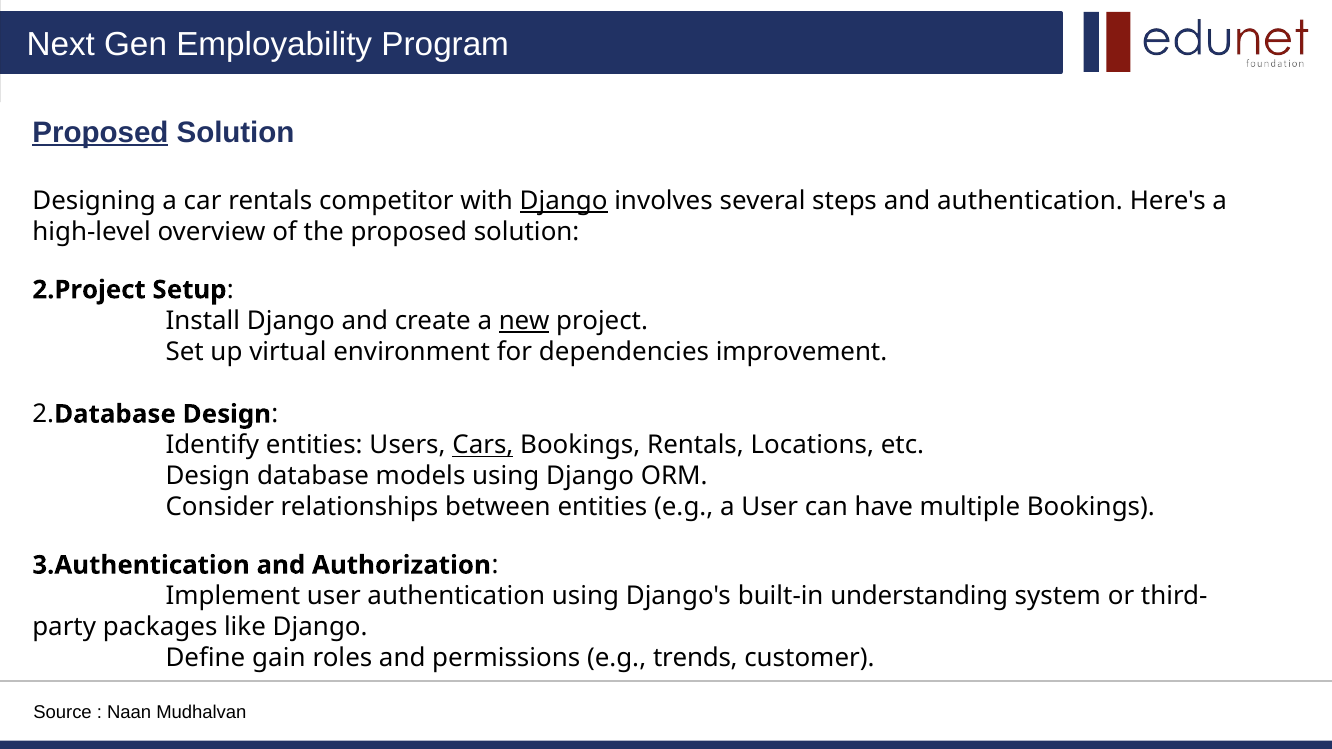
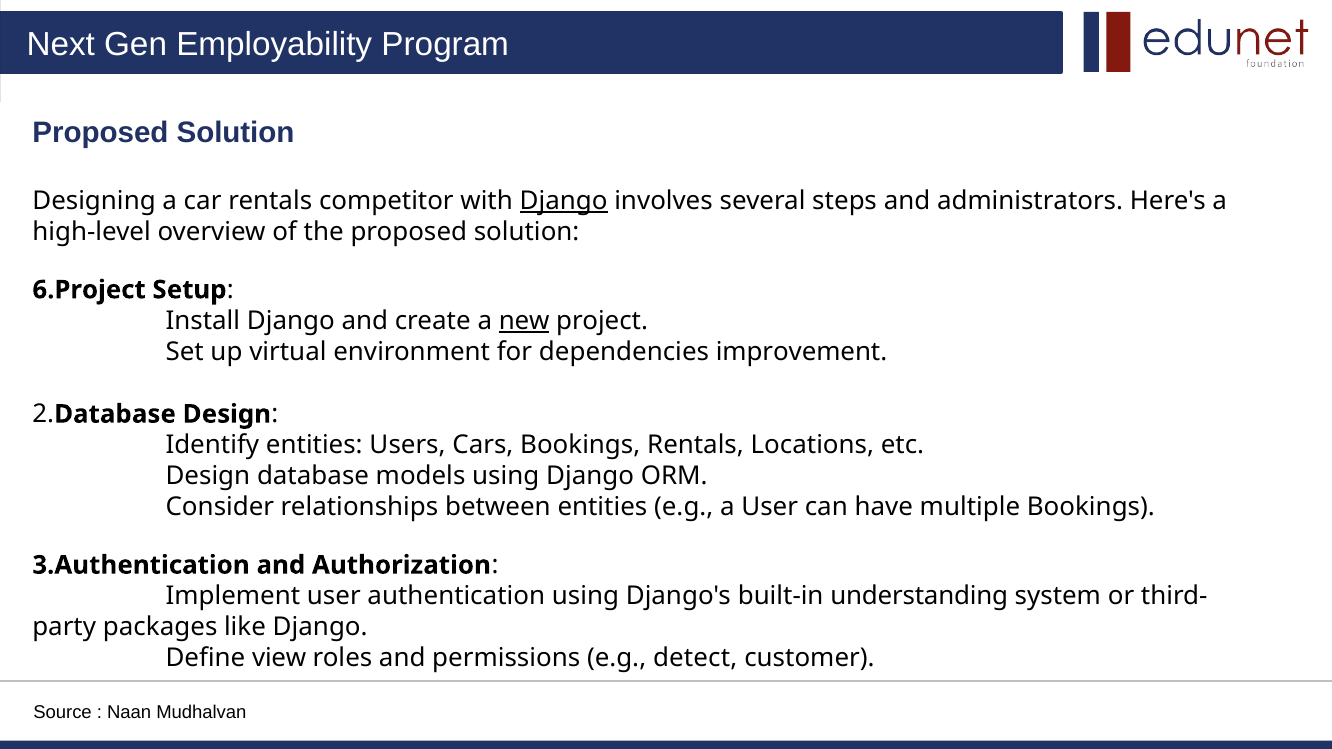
Proposed underline: present -> none (100, 133)
and authentication: authentication -> administrators (1030, 201)
2.Project: 2.Project -> 6.Project (89, 290)
Cars underline: present -> none (483, 445)
gain: gain -> view (279, 659)
trends: trends -> detect (695, 659)
